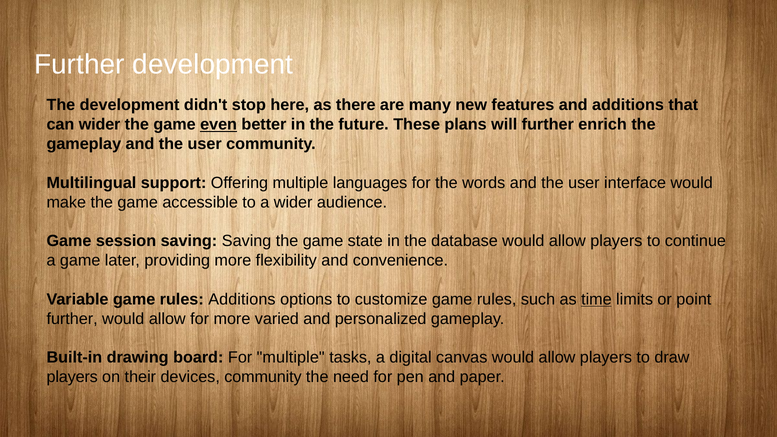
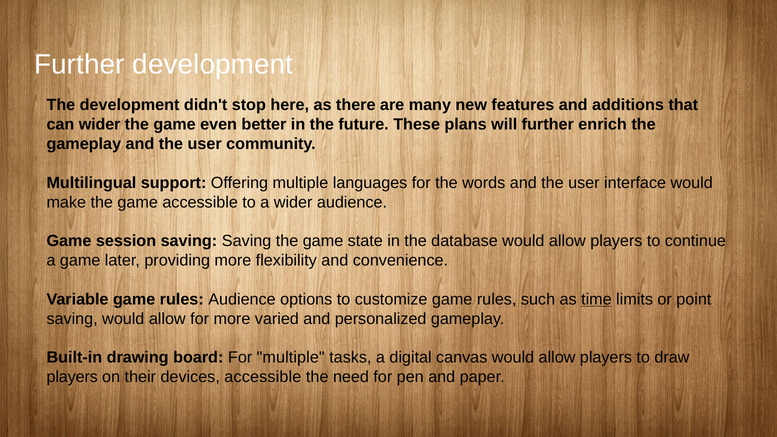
even underline: present -> none (219, 125)
rules Additions: Additions -> Audience (242, 299)
further: further -> saving (72, 319)
devices community: community -> accessible (263, 377)
